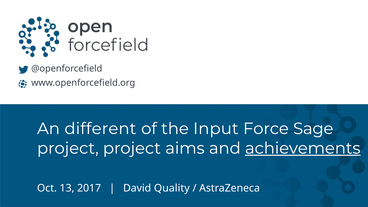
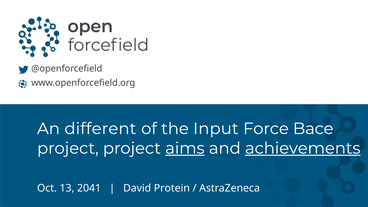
Sage: Sage -> Bace (313, 129)
aims underline: none -> present (185, 148)
2017: 2017 -> 2041 (89, 188)
Quality: Quality -> Protein (172, 188)
